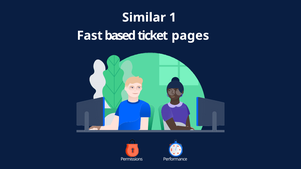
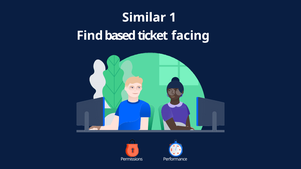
Fast: Fast -> Find (90, 36)
pages: pages -> facing (190, 36)
